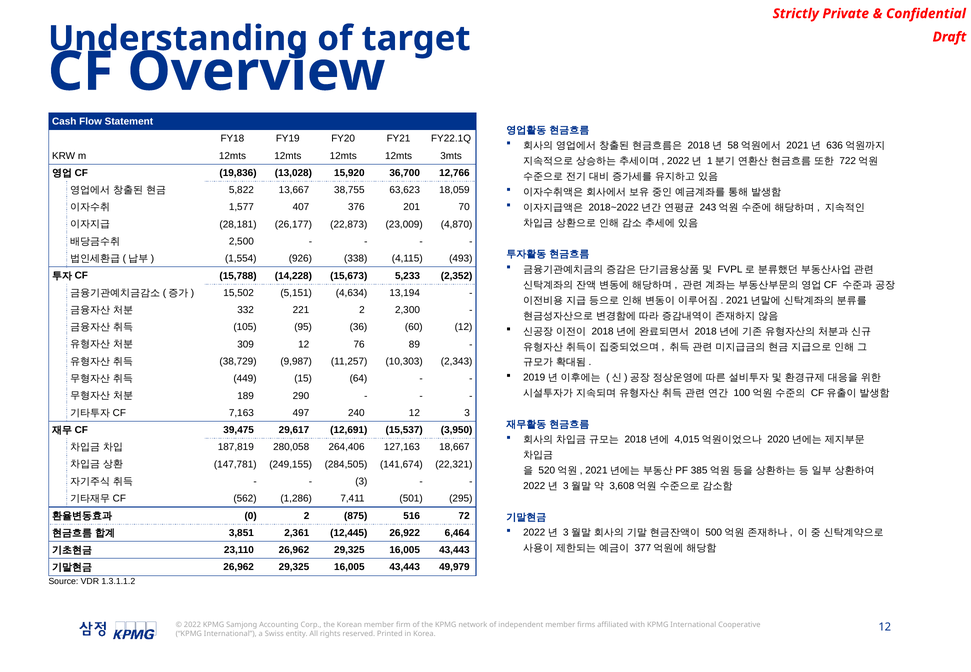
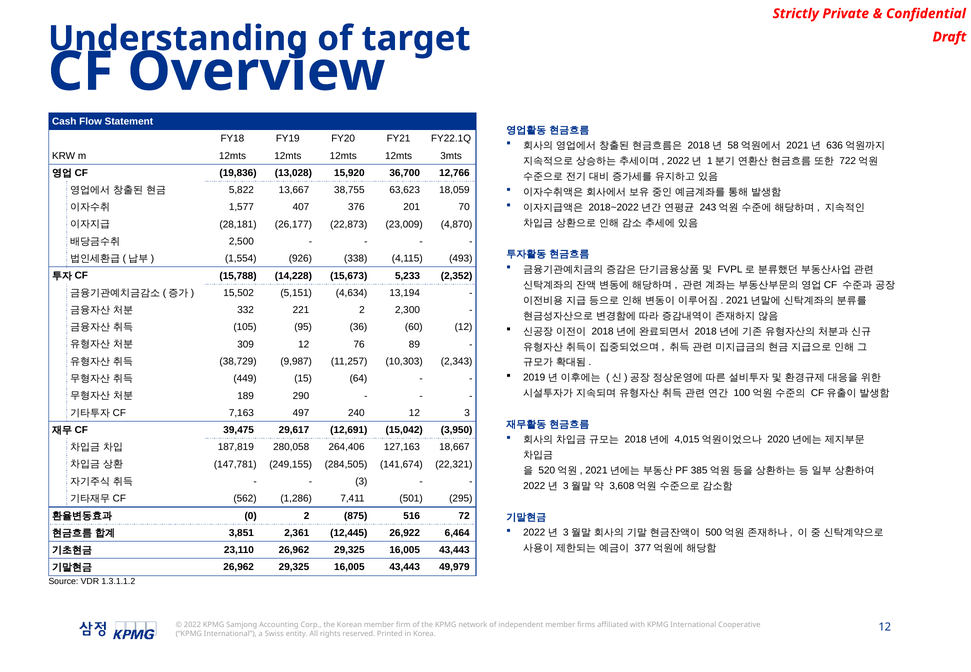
15,537: 15,537 -> 15,042 (404, 430)
